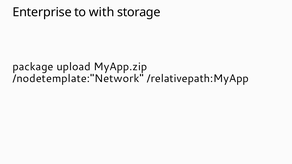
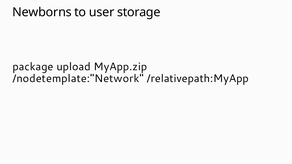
Enterprise: Enterprise -> Newborns (42, 12)
with: with -> user (102, 12)
